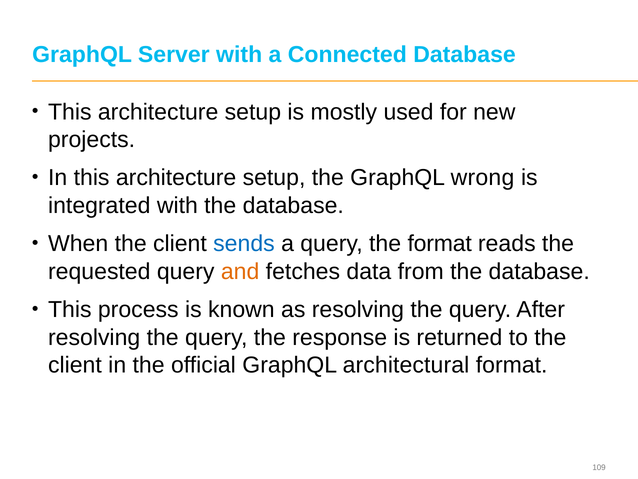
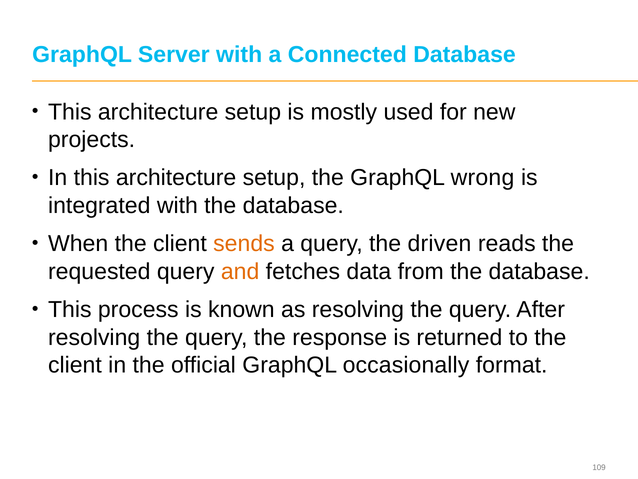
sends colour: blue -> orange (244, 244)
the format: format -> driven (439, 244)
architectural: architectural -> occasionally (406, 365)
